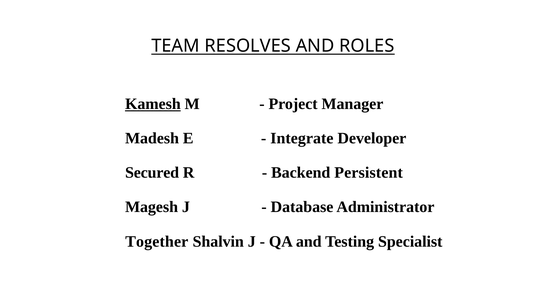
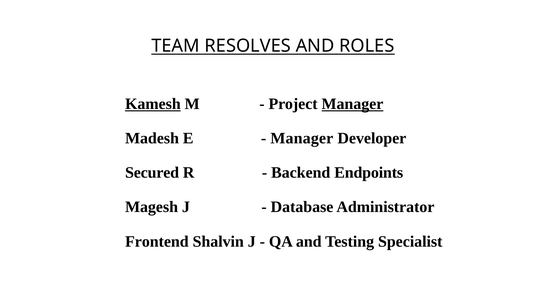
Manager underline: none -> present (352, 104)
Integrate: Integrate -> Manager (302, 138)
Persistent: Persistent -> Endpoints (369, 173)
Together: Together -> Frontend (157, 242)
